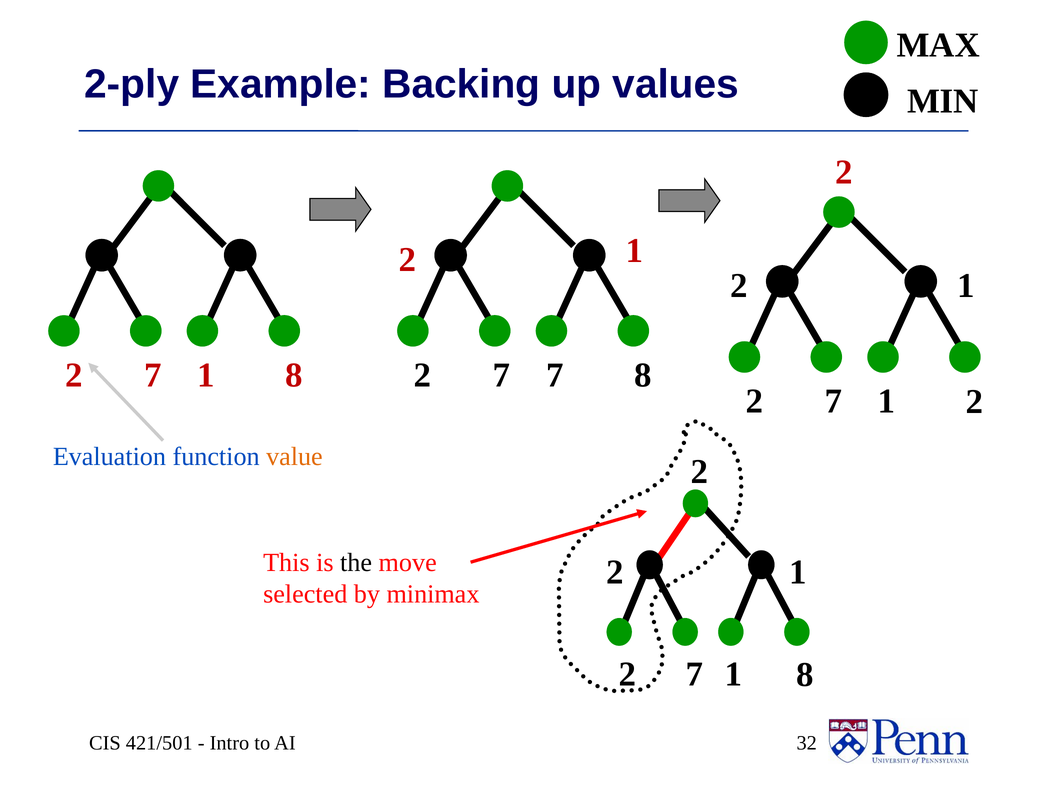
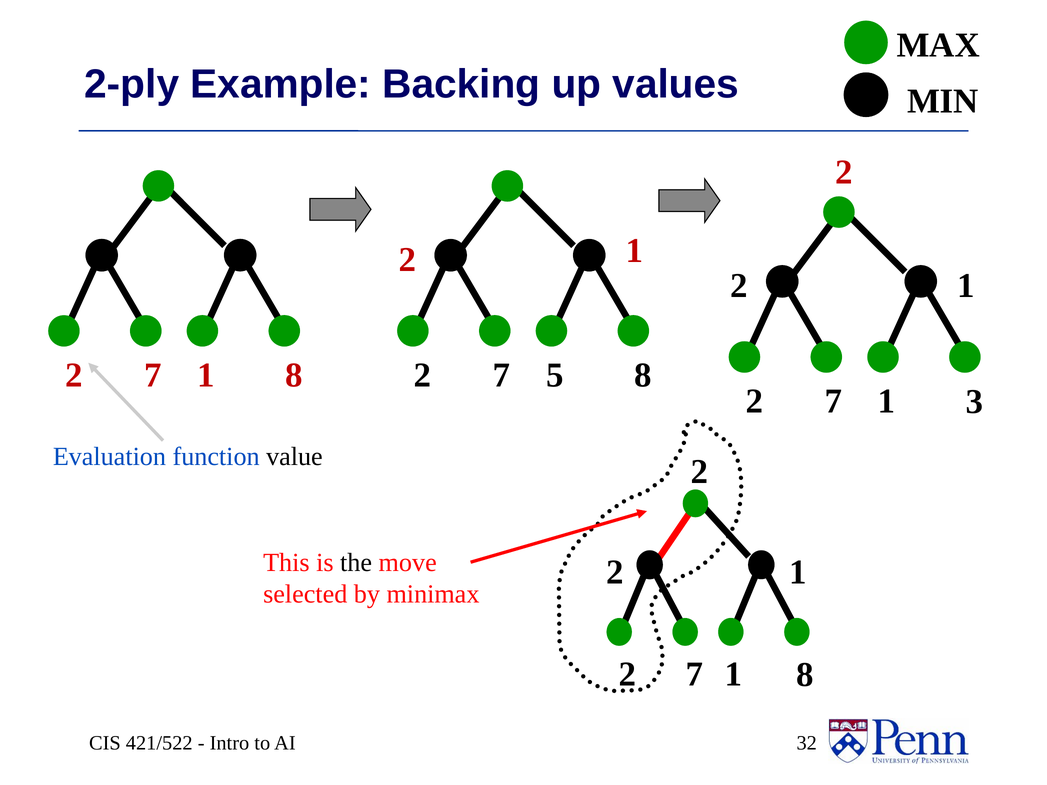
7 7: 7 -> 5 (555, 375)
7 1 2: 2 -> 3 (975, 402)
value colour: orange -> black (294, 457)
421/501: 421/501 -> 421/522 (159, 743)
